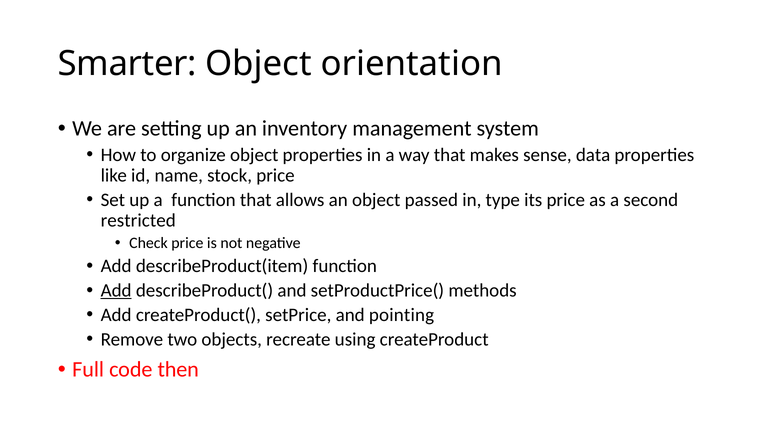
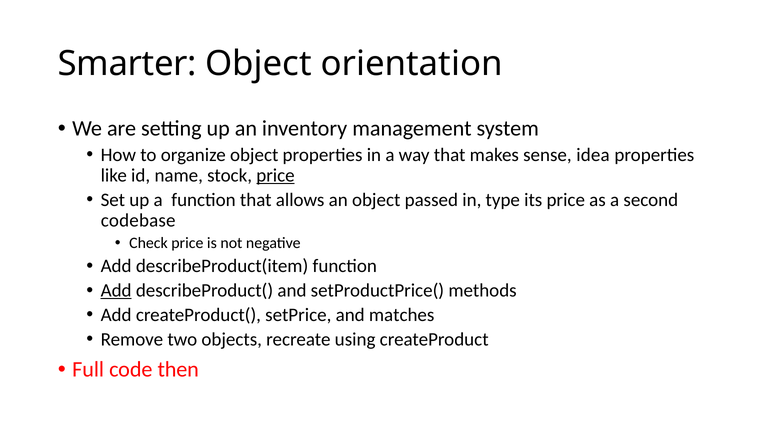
data: data -> idea (593, 155)
price underline: none -> present (275, 175)
restricted: restricted -> codebase (138, 220)
pointing: pointing -> matches (402, 315)
